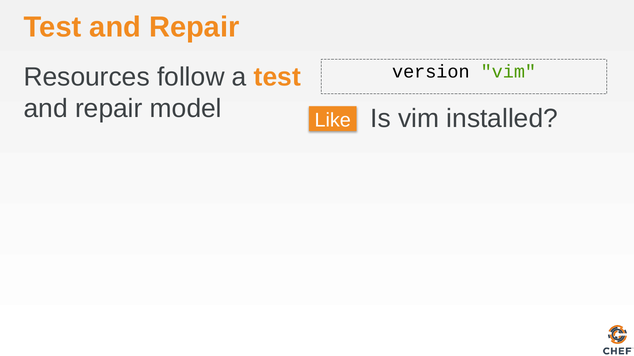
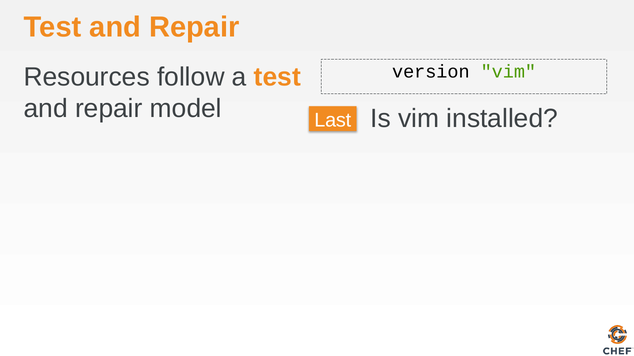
Like: Like -> Last (333, 120)
